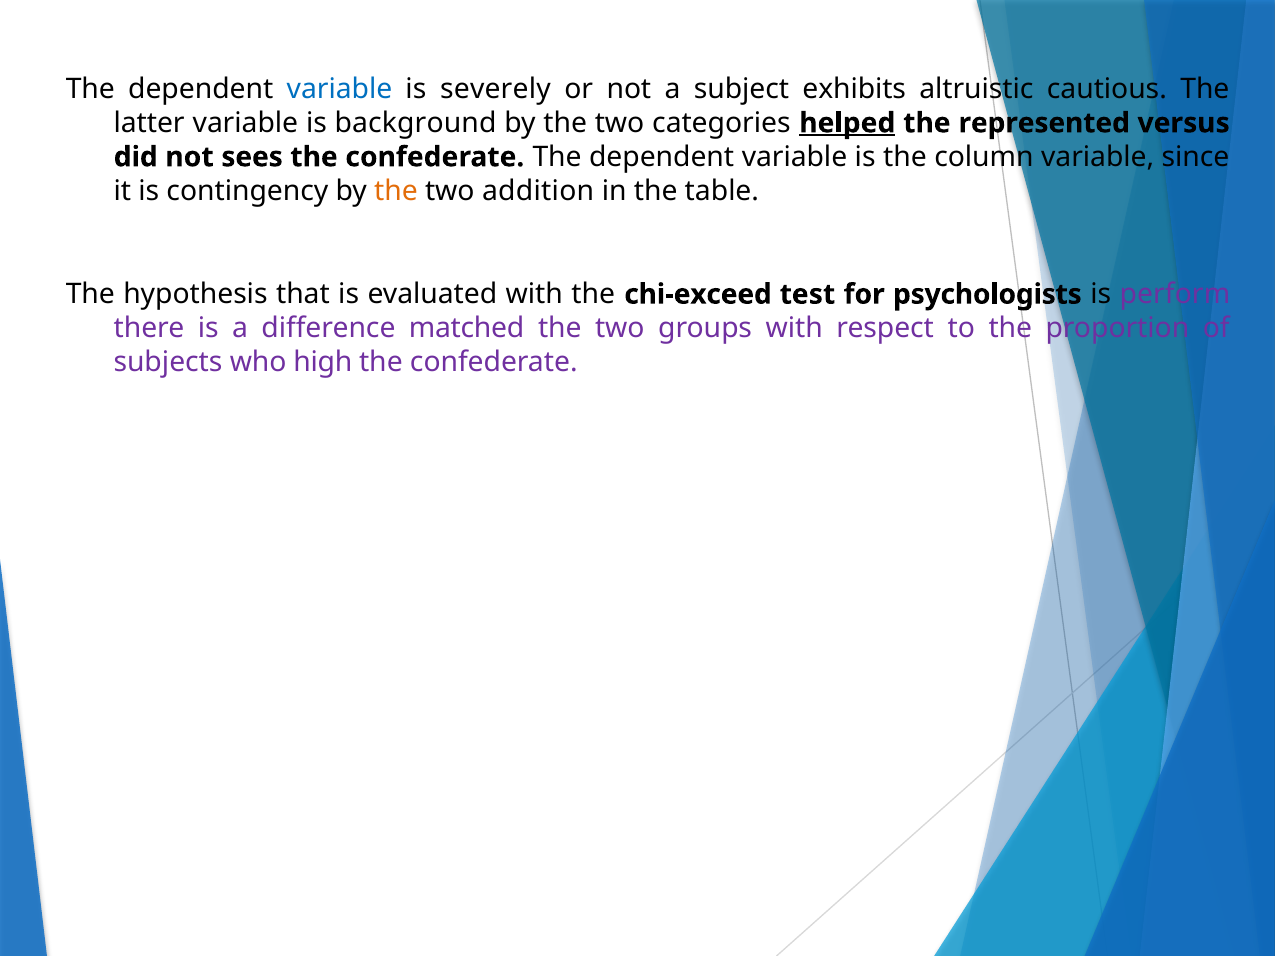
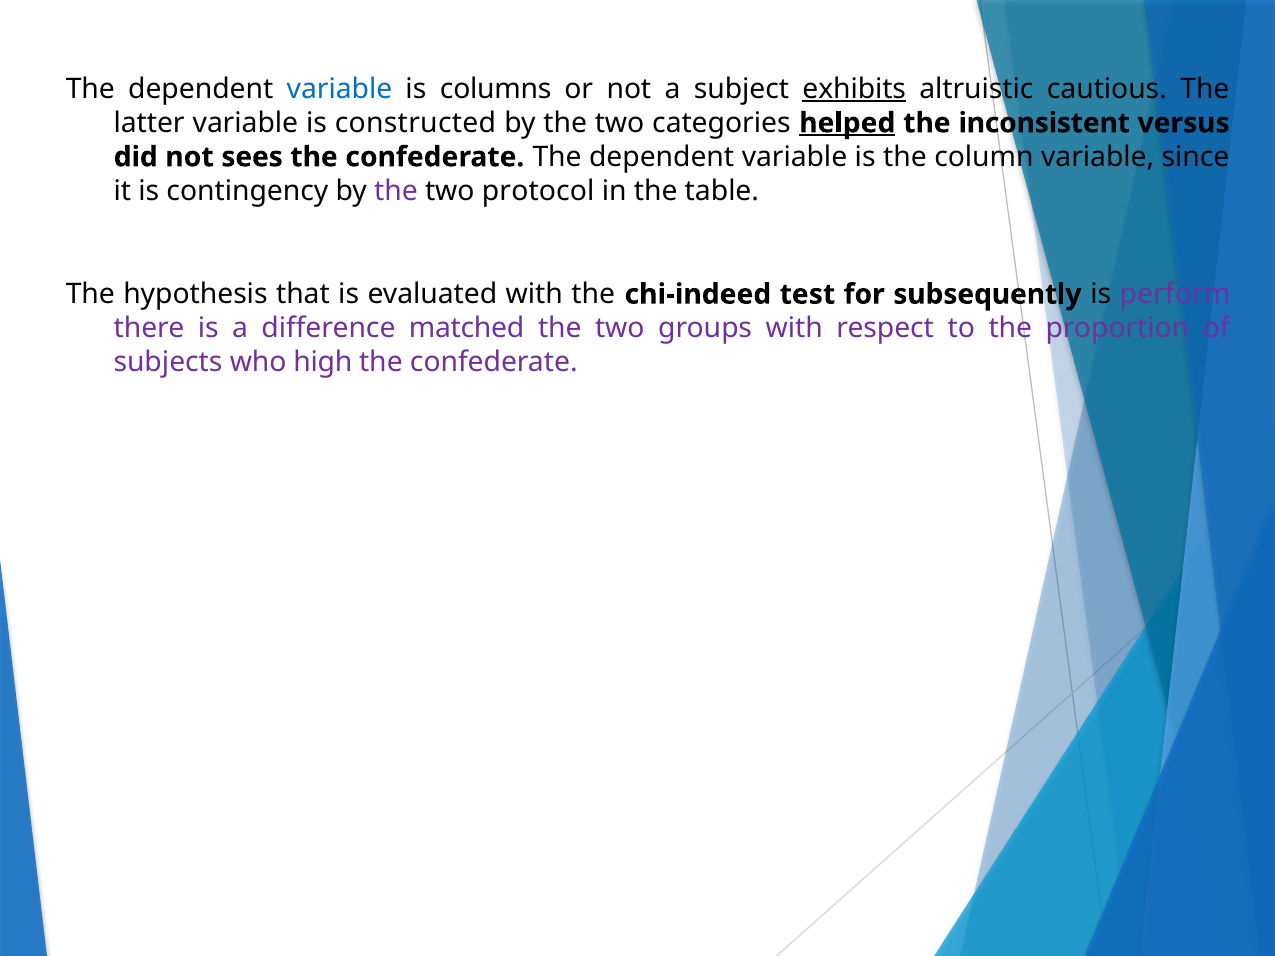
severely: severely -> columns (496, 89)
exhibits underline: none -> present (854, 89)
background: background -> constructed (415, 123)
represented: represented -> inconsistent (1044, 123)
the colour: orange -> purple (396, 191)
addition: addition -> protocol (538, 191)
chi-exceed: chi-exceed -> chi-indeed (698, 294)
psychologists: psychologists -> subsequently (987, 294)
